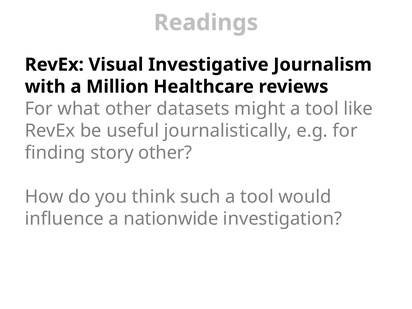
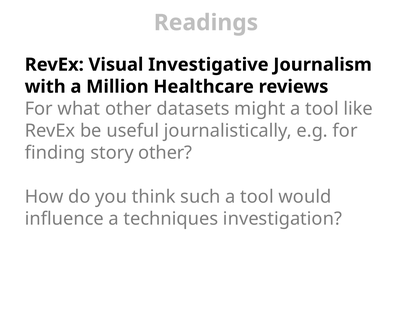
nationwide: nationwide -> techniques (171, 219)
